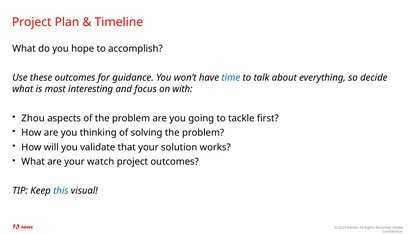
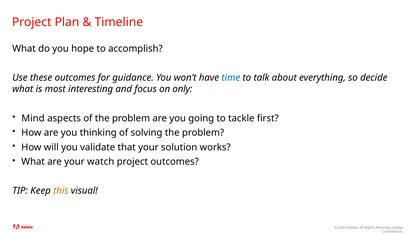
with: with -> only (182, 89)
Zhou: Zhou -> Mind (33, 118)
this colour: blue -> orange (61, 191)
